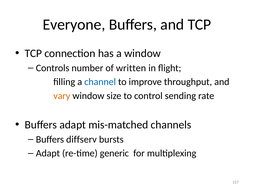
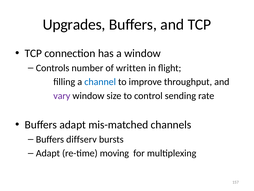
Everyone: Everyone -> Upgrades (74, 25)
vary colour: orange -> purple (62, 96)
generic: generic -> moving (114, 153)
